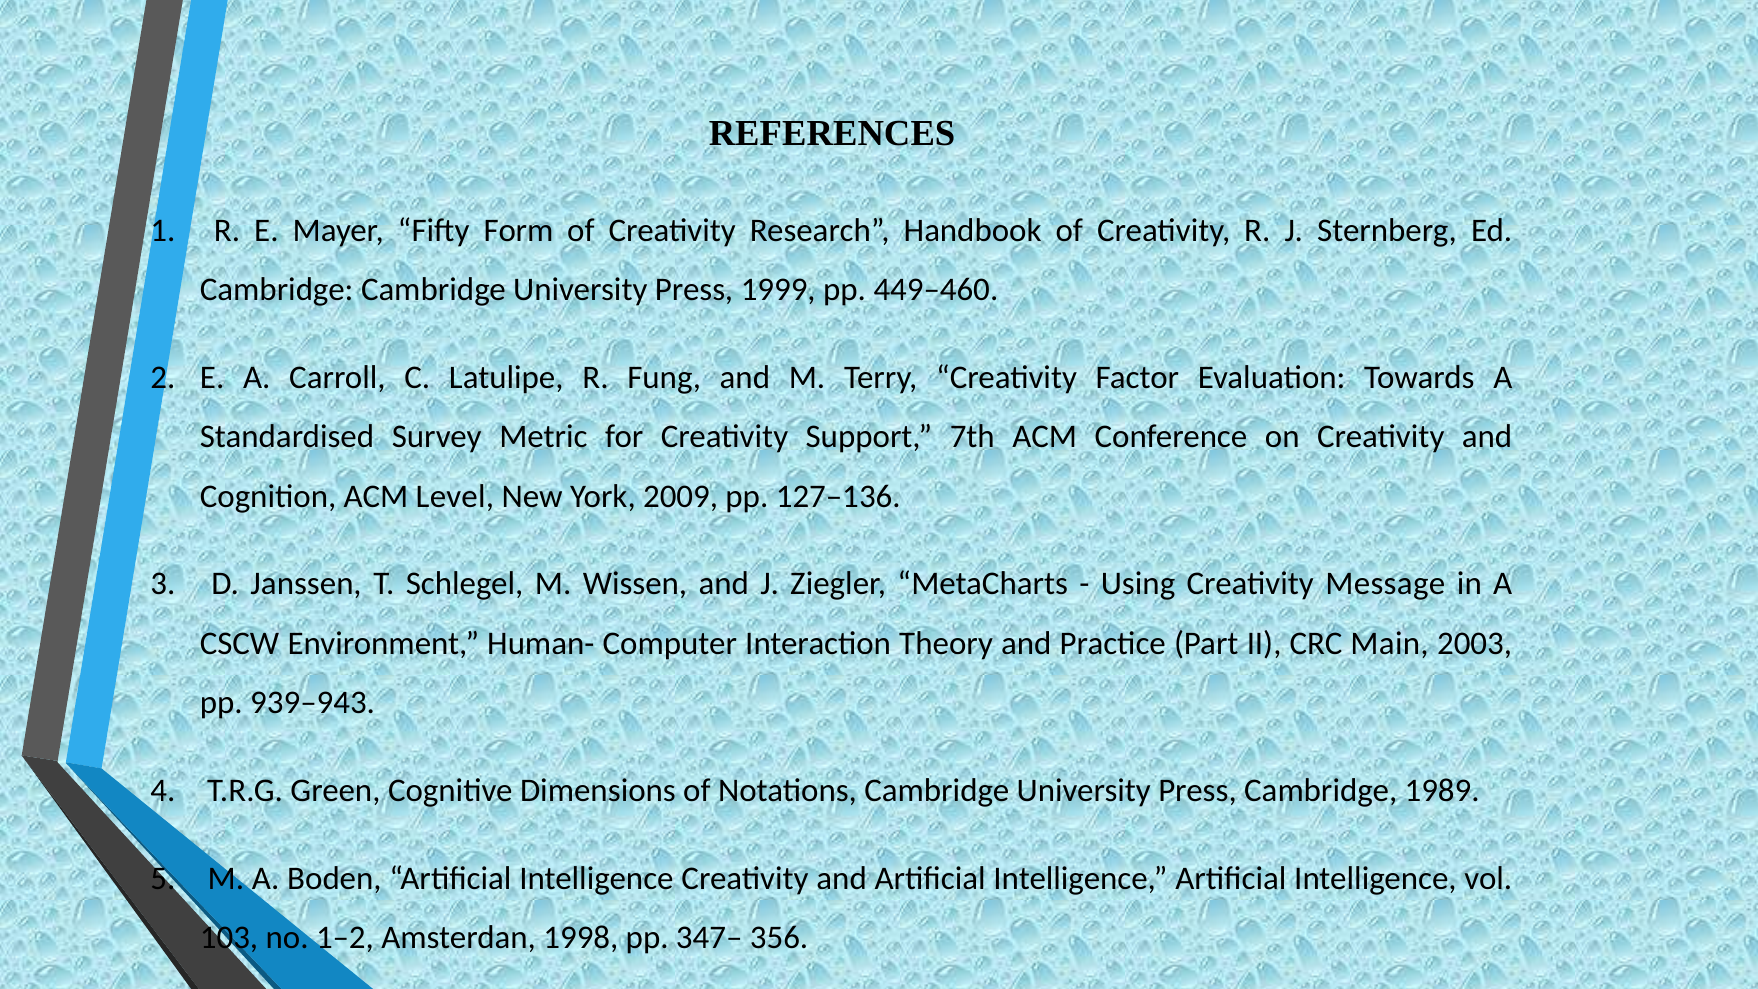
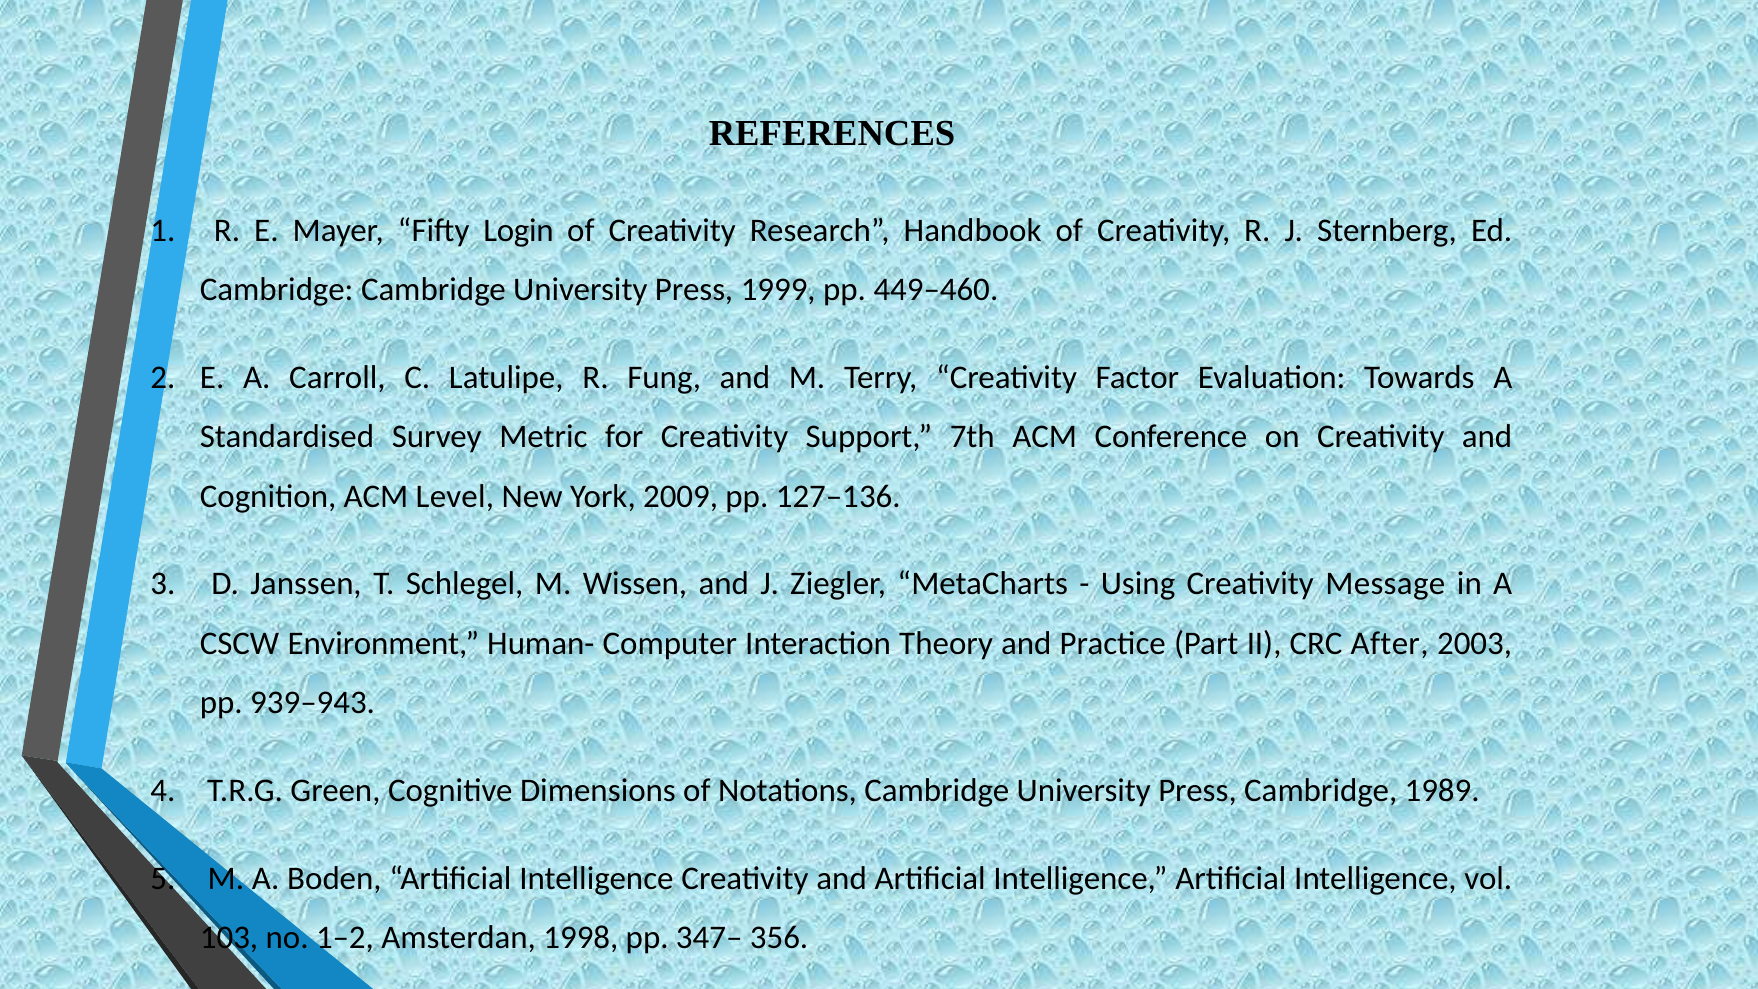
Form: Form -> Login (519, 230)
Main: Main -> After (1390, 643)
